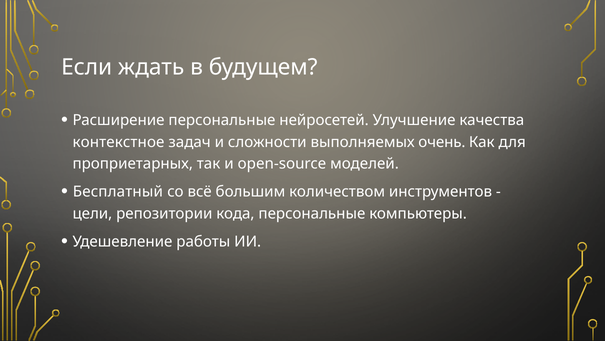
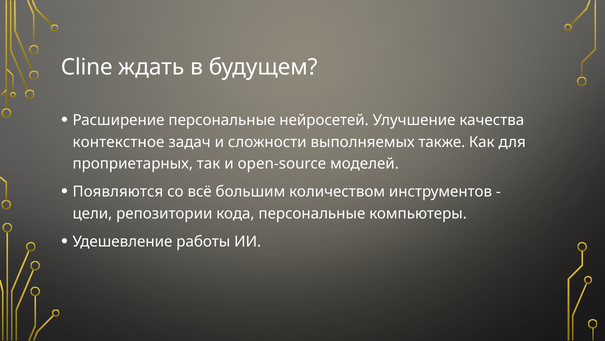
Если: Если -> Cline (87, 67)
очень: очень -> также (442, 142)
Бесплатный: Бесплатный -> Появляются (118, 192)
